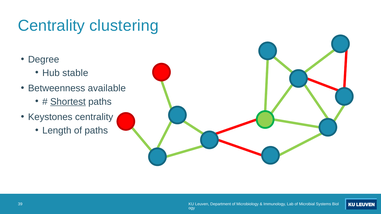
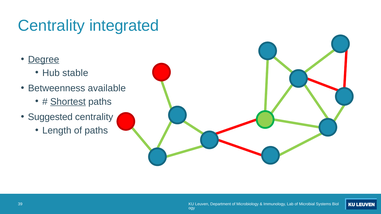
clustering: clustering -> integrated (124, 26)
Degree underline: none -> present (44, 60)
Keystones: Keystones -> Suggested (50, 117)
